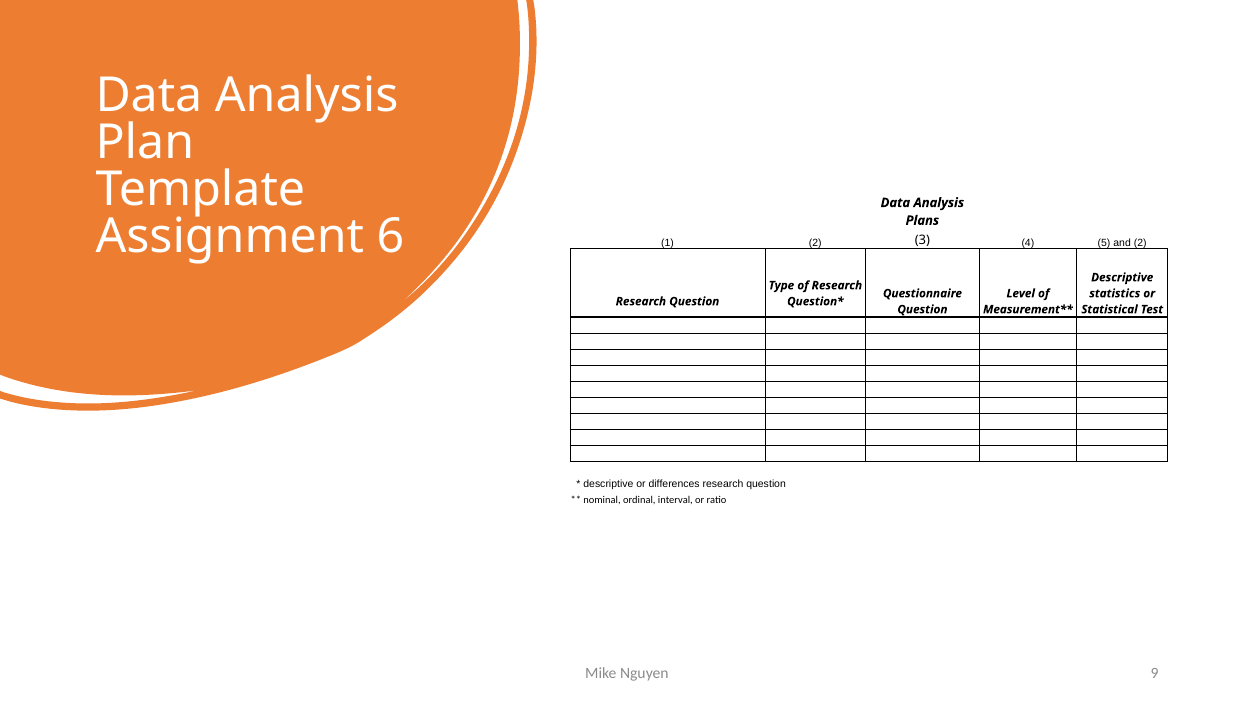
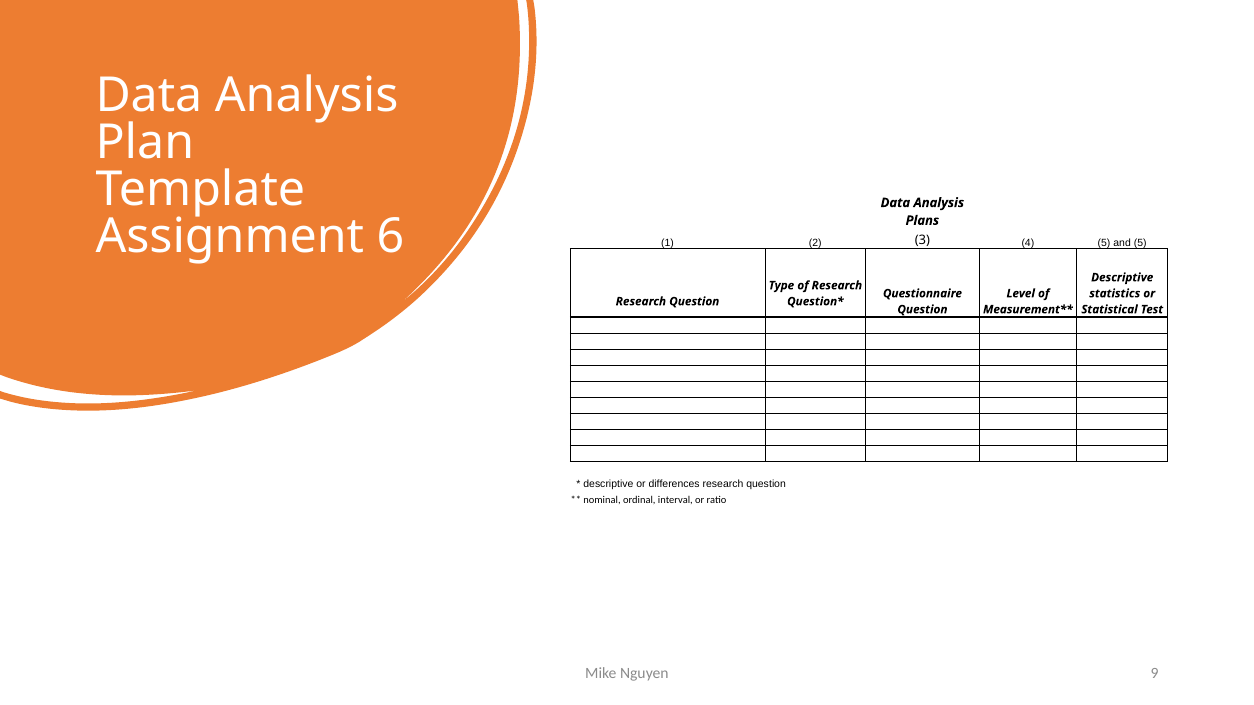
and 2: 2 -> 5 (1140, 243)
